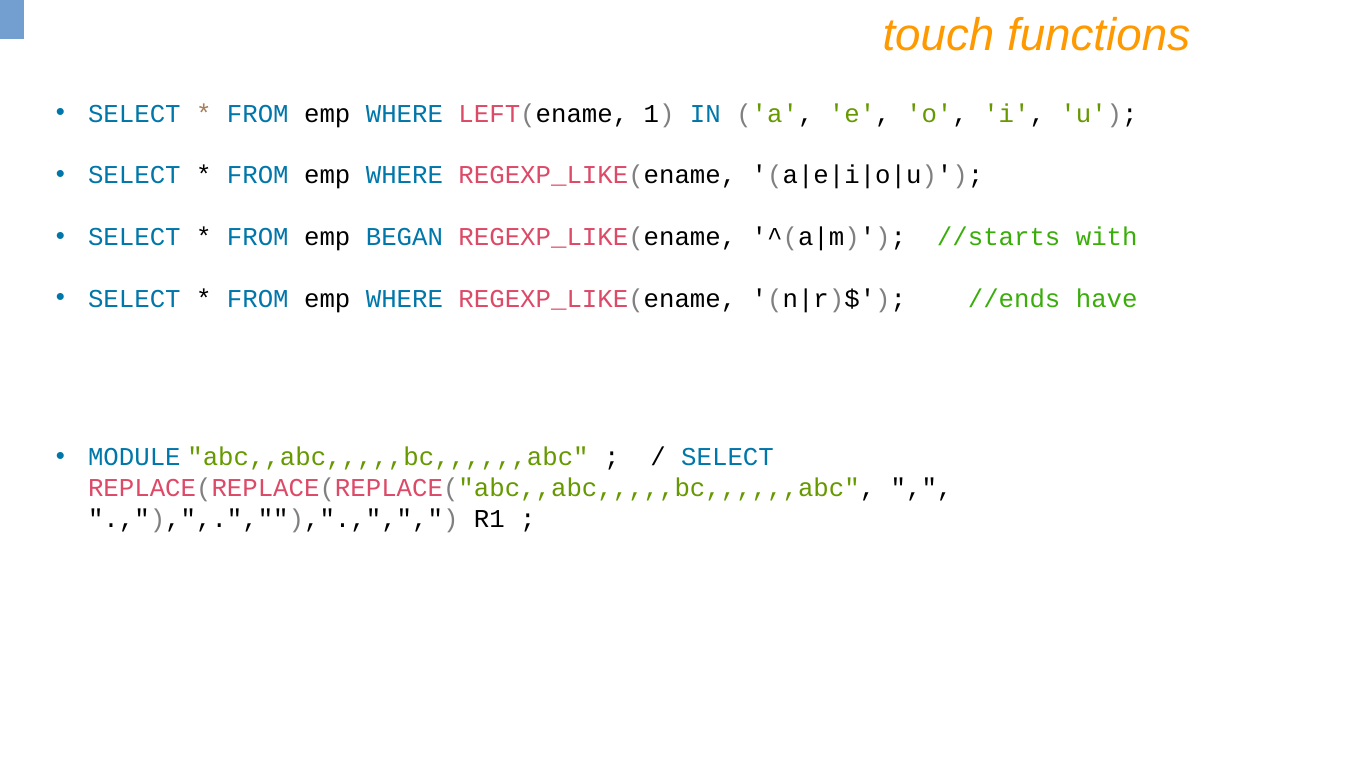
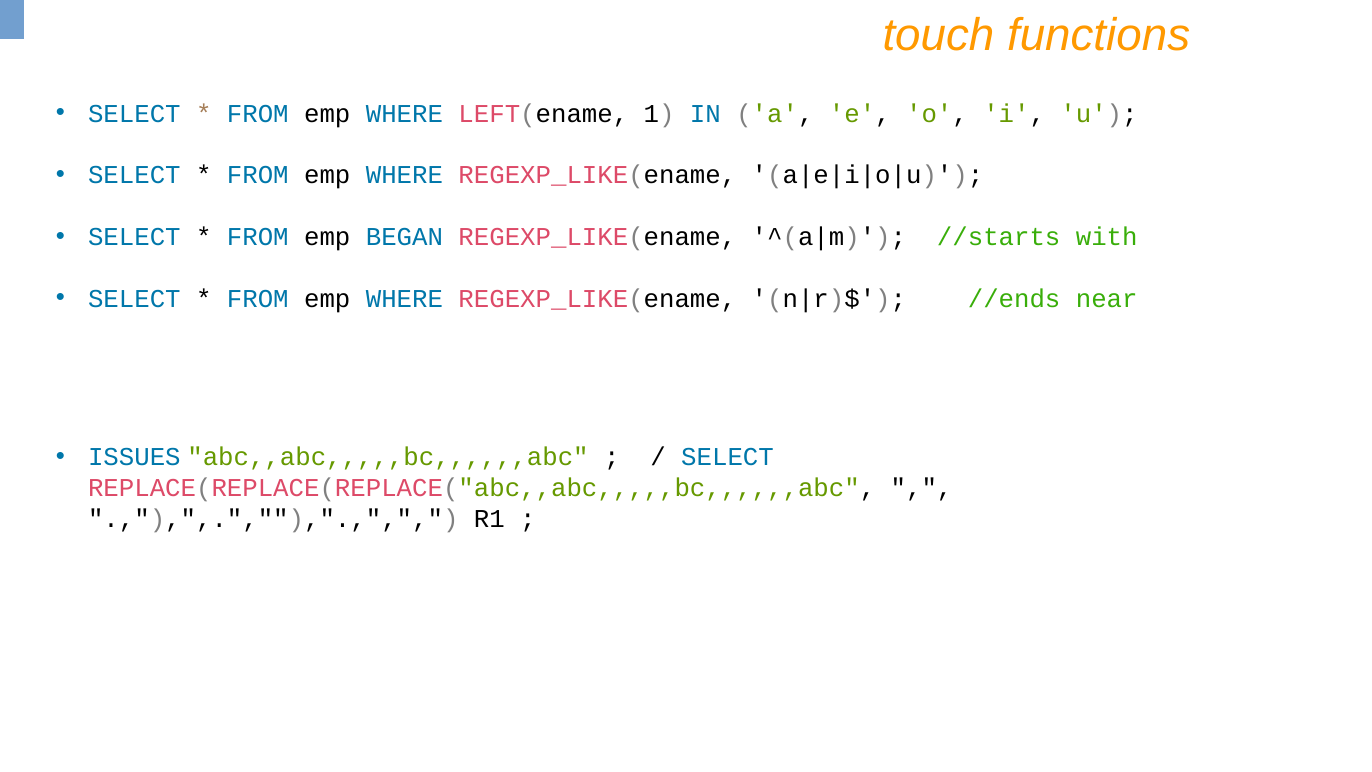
have: have -> near (1107, 299)
MODULE: MODULE -> ISSUES (134, 457)
